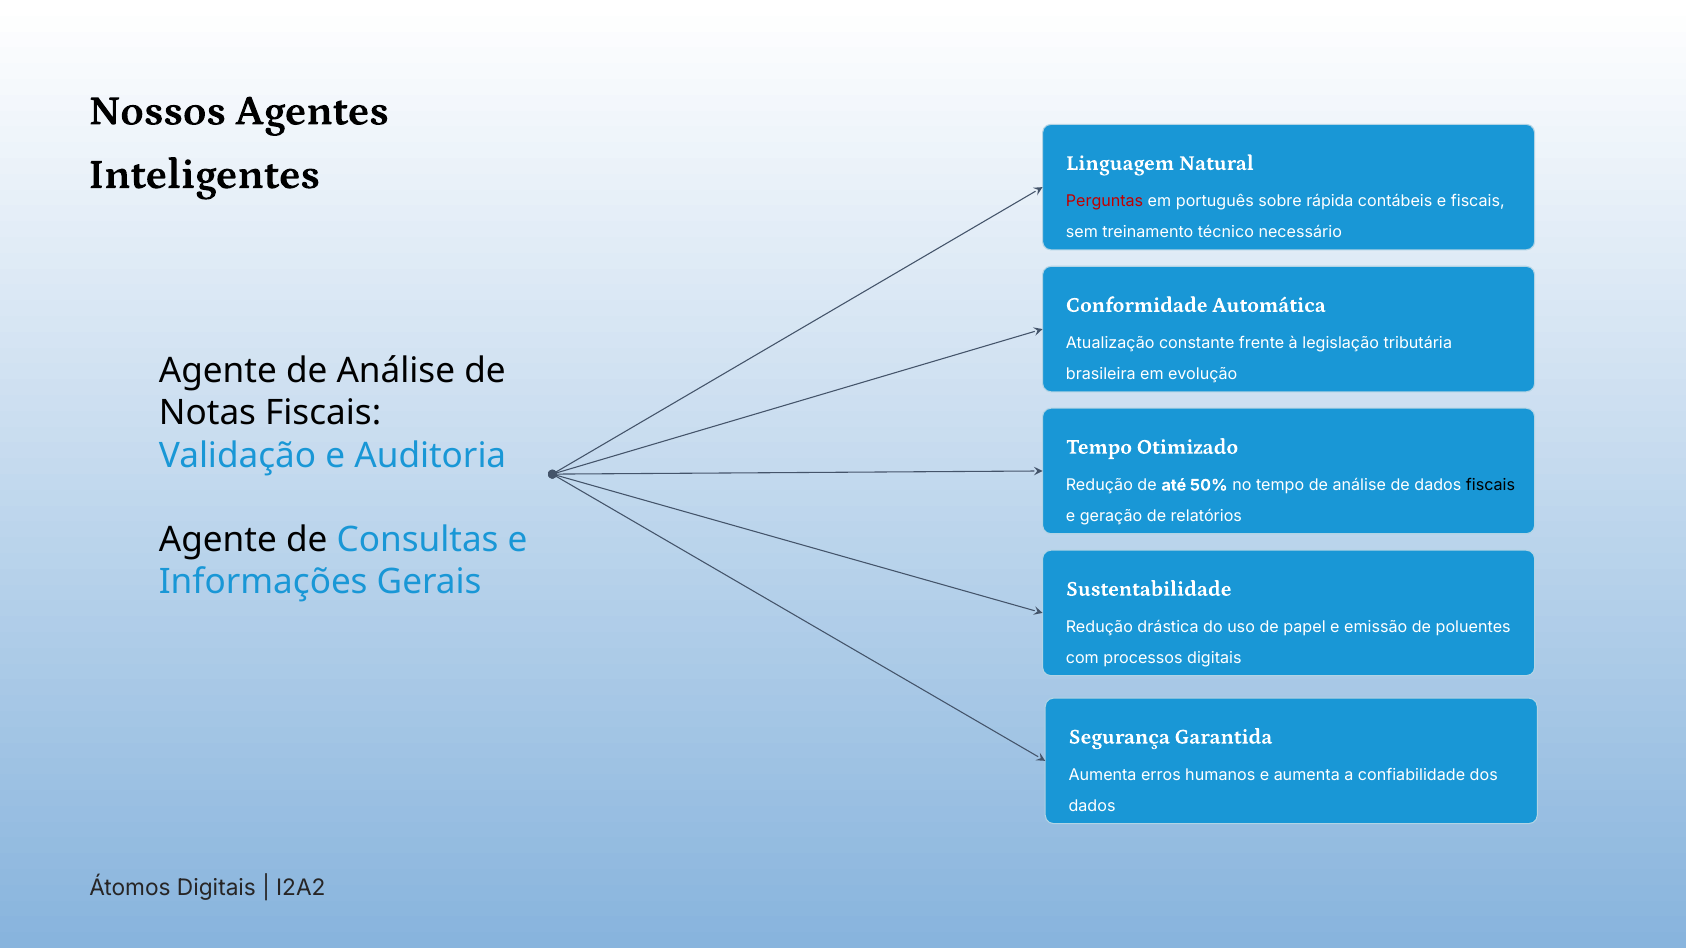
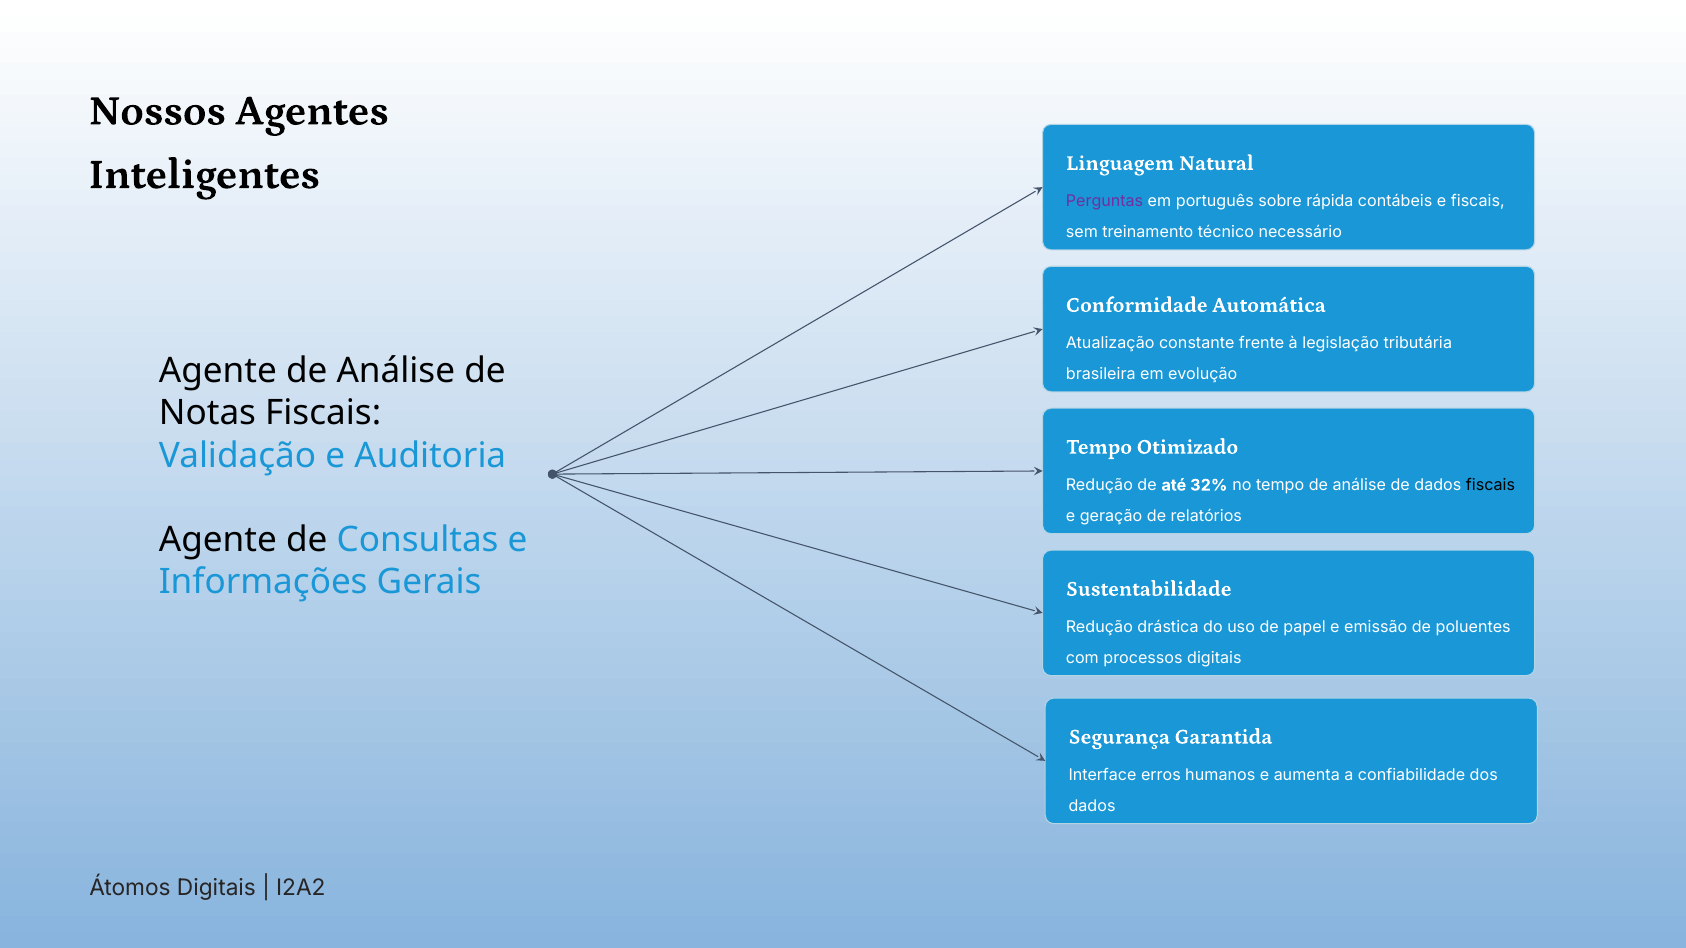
Perguntas colour: red -> purple (1105, 201)
50%: 50% -> 32% (1209, 485)
Aumenta: Aumenta -> Interface (1103, 775)
